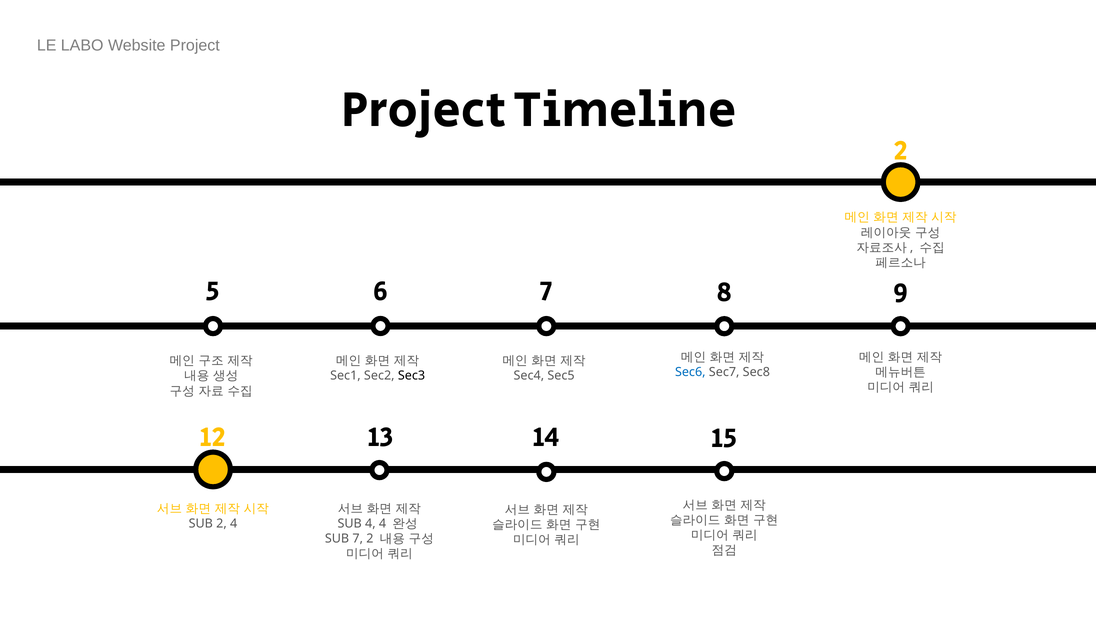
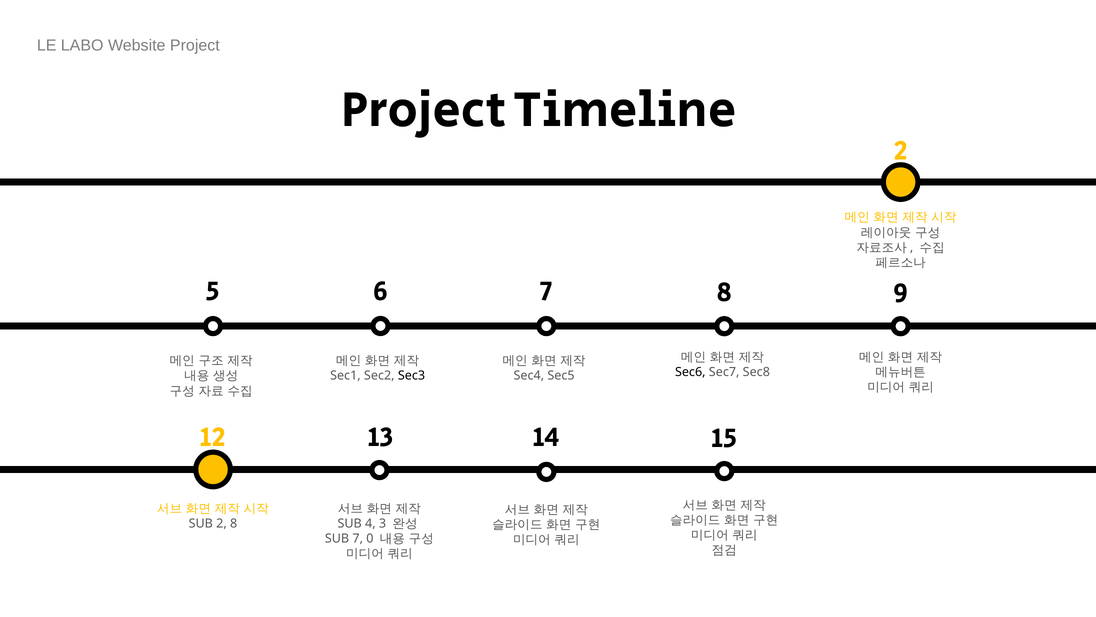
Sec6 colour: blue -> black (690, 372)
2 4: 4 -> 8 (234, 523)
4 4: 4 -> 3 (382, 523)
7 2: 2 -> 0 (370, 538)
